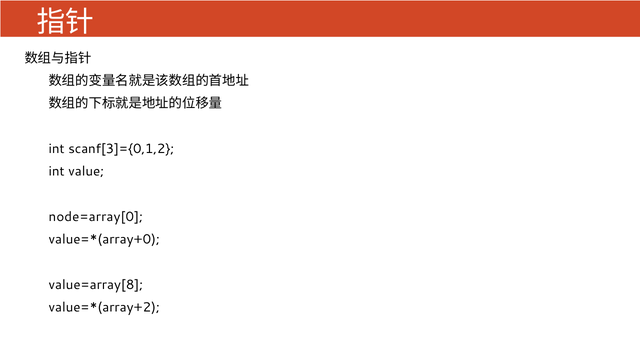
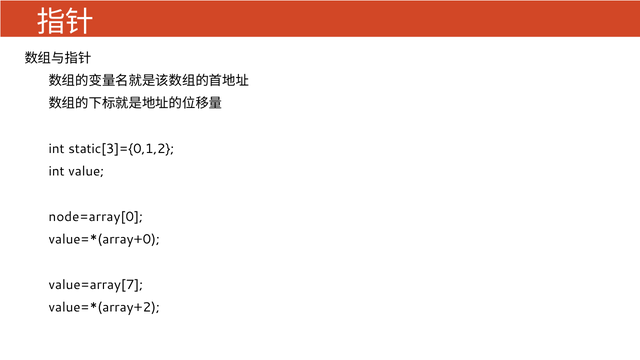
scanf[3]={0,1,2: scanf[3]={0,1,2 -> static[3]={0,1,2 (121, 149)
value=array[8: value=array[8 -> value=array[7 (96, 285)
